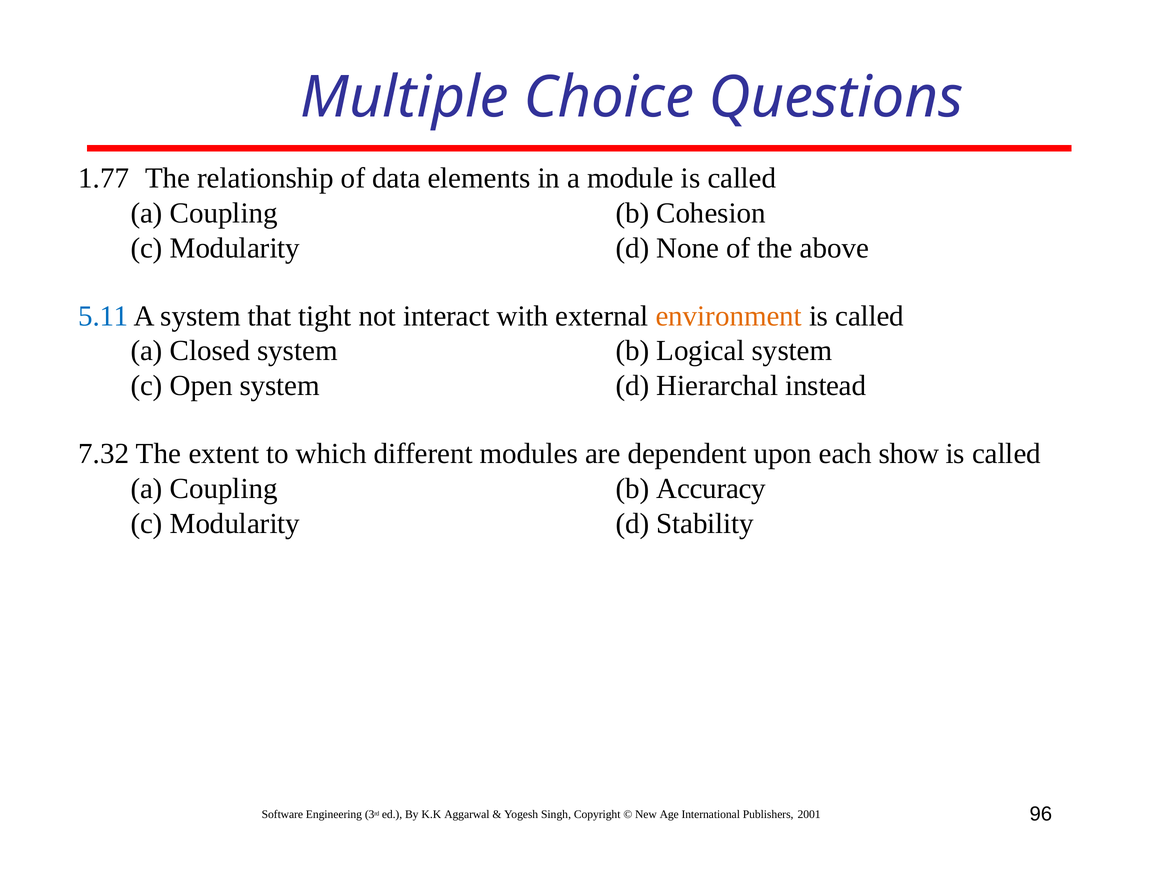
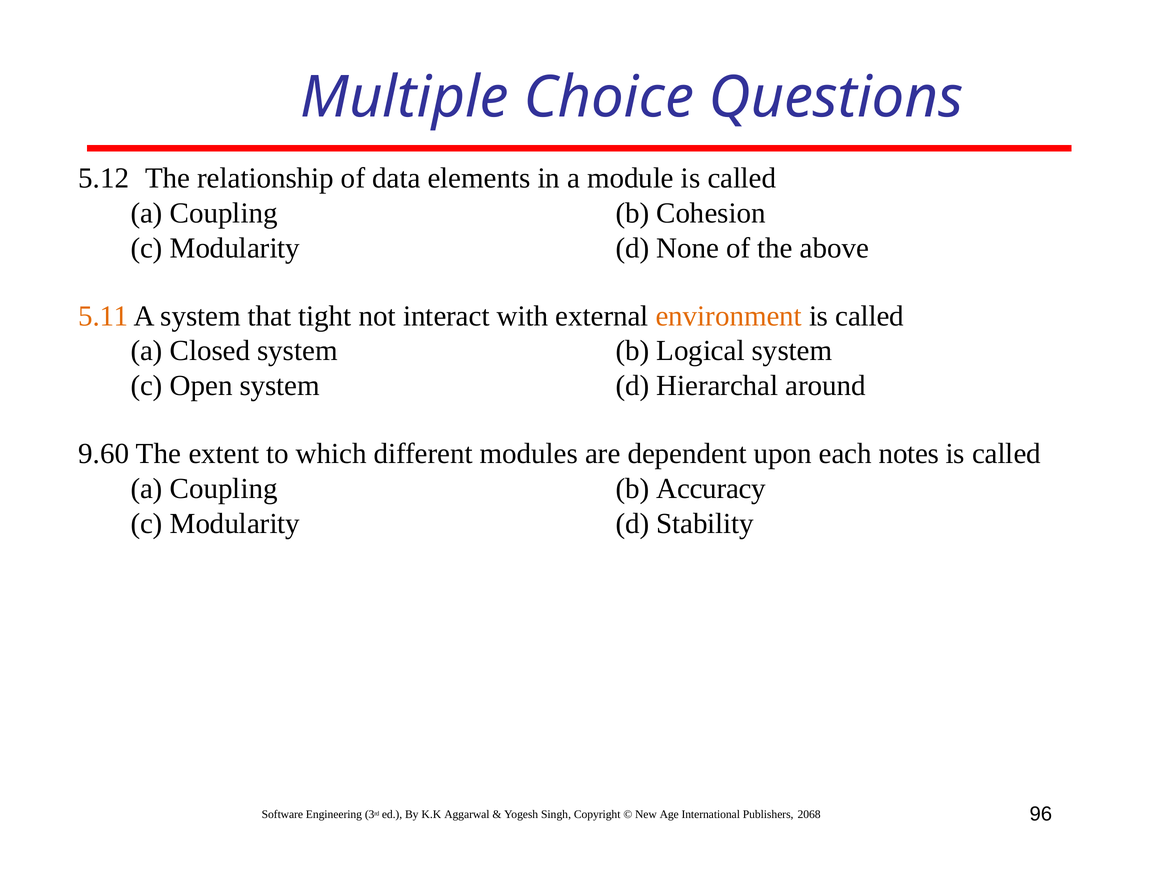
1.77: 1.77 -> 5.12 (104, 178)
5.11 colour: blue -> orange (103, 316)
instead: instead -> around (826, 386)
7.32: 7.32 -> 9.60 (104, 454)
show: show -> notes (909, 454)
2001: 2001 -> 2068 (809, 814)
